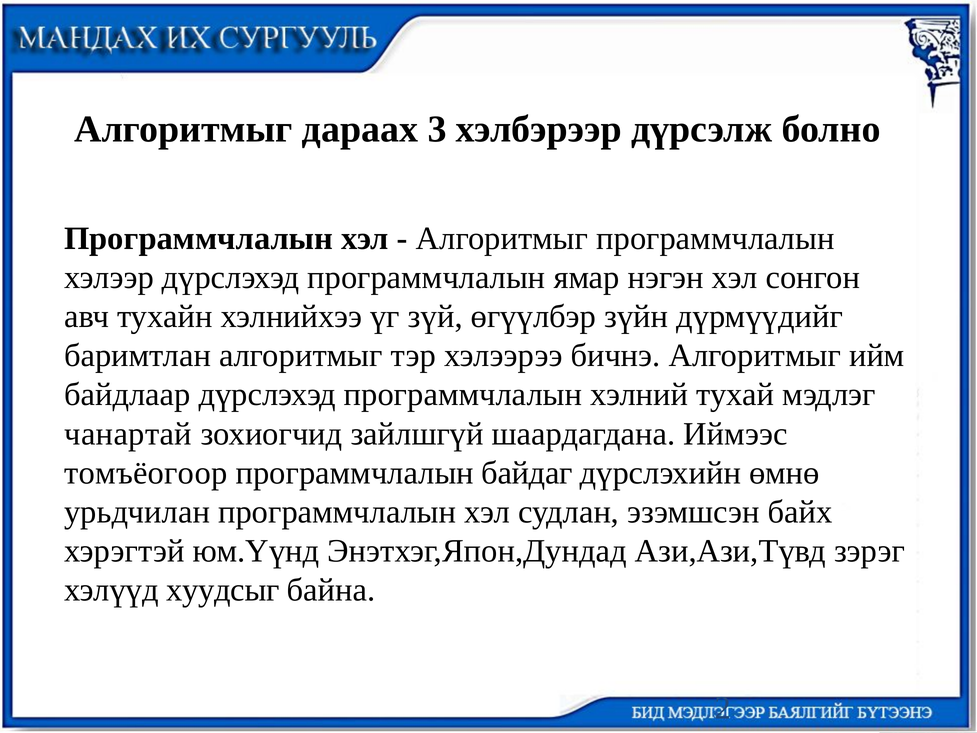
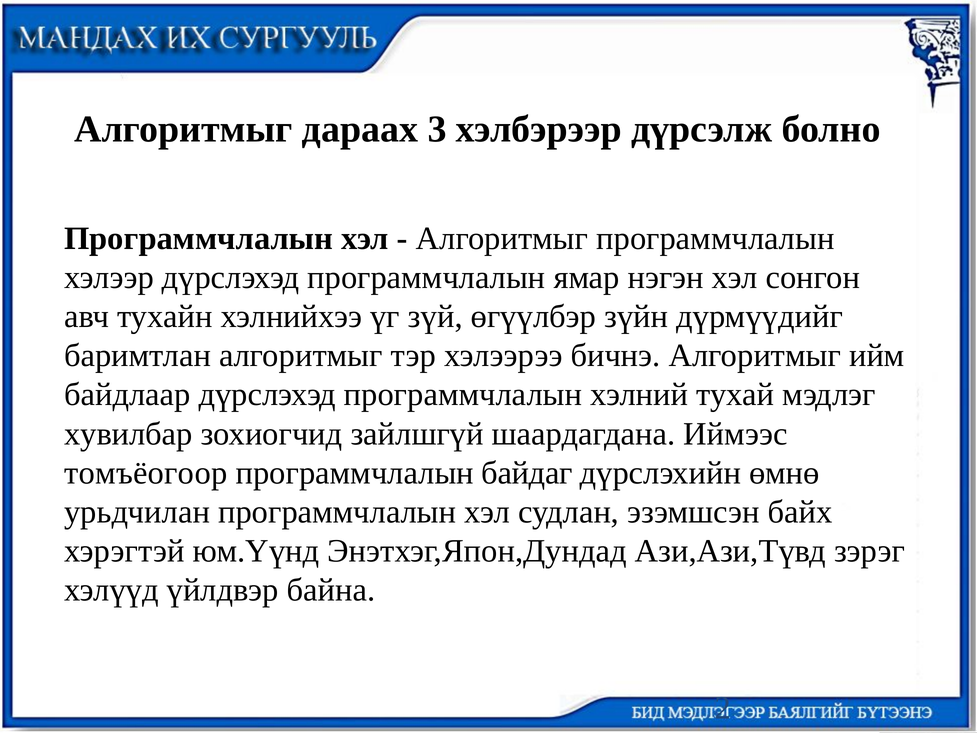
чанартай: чанартай -> хувилбар (128, 434)
хуудсыг: хуудсыг -> үйлдвэр (223, 590)
